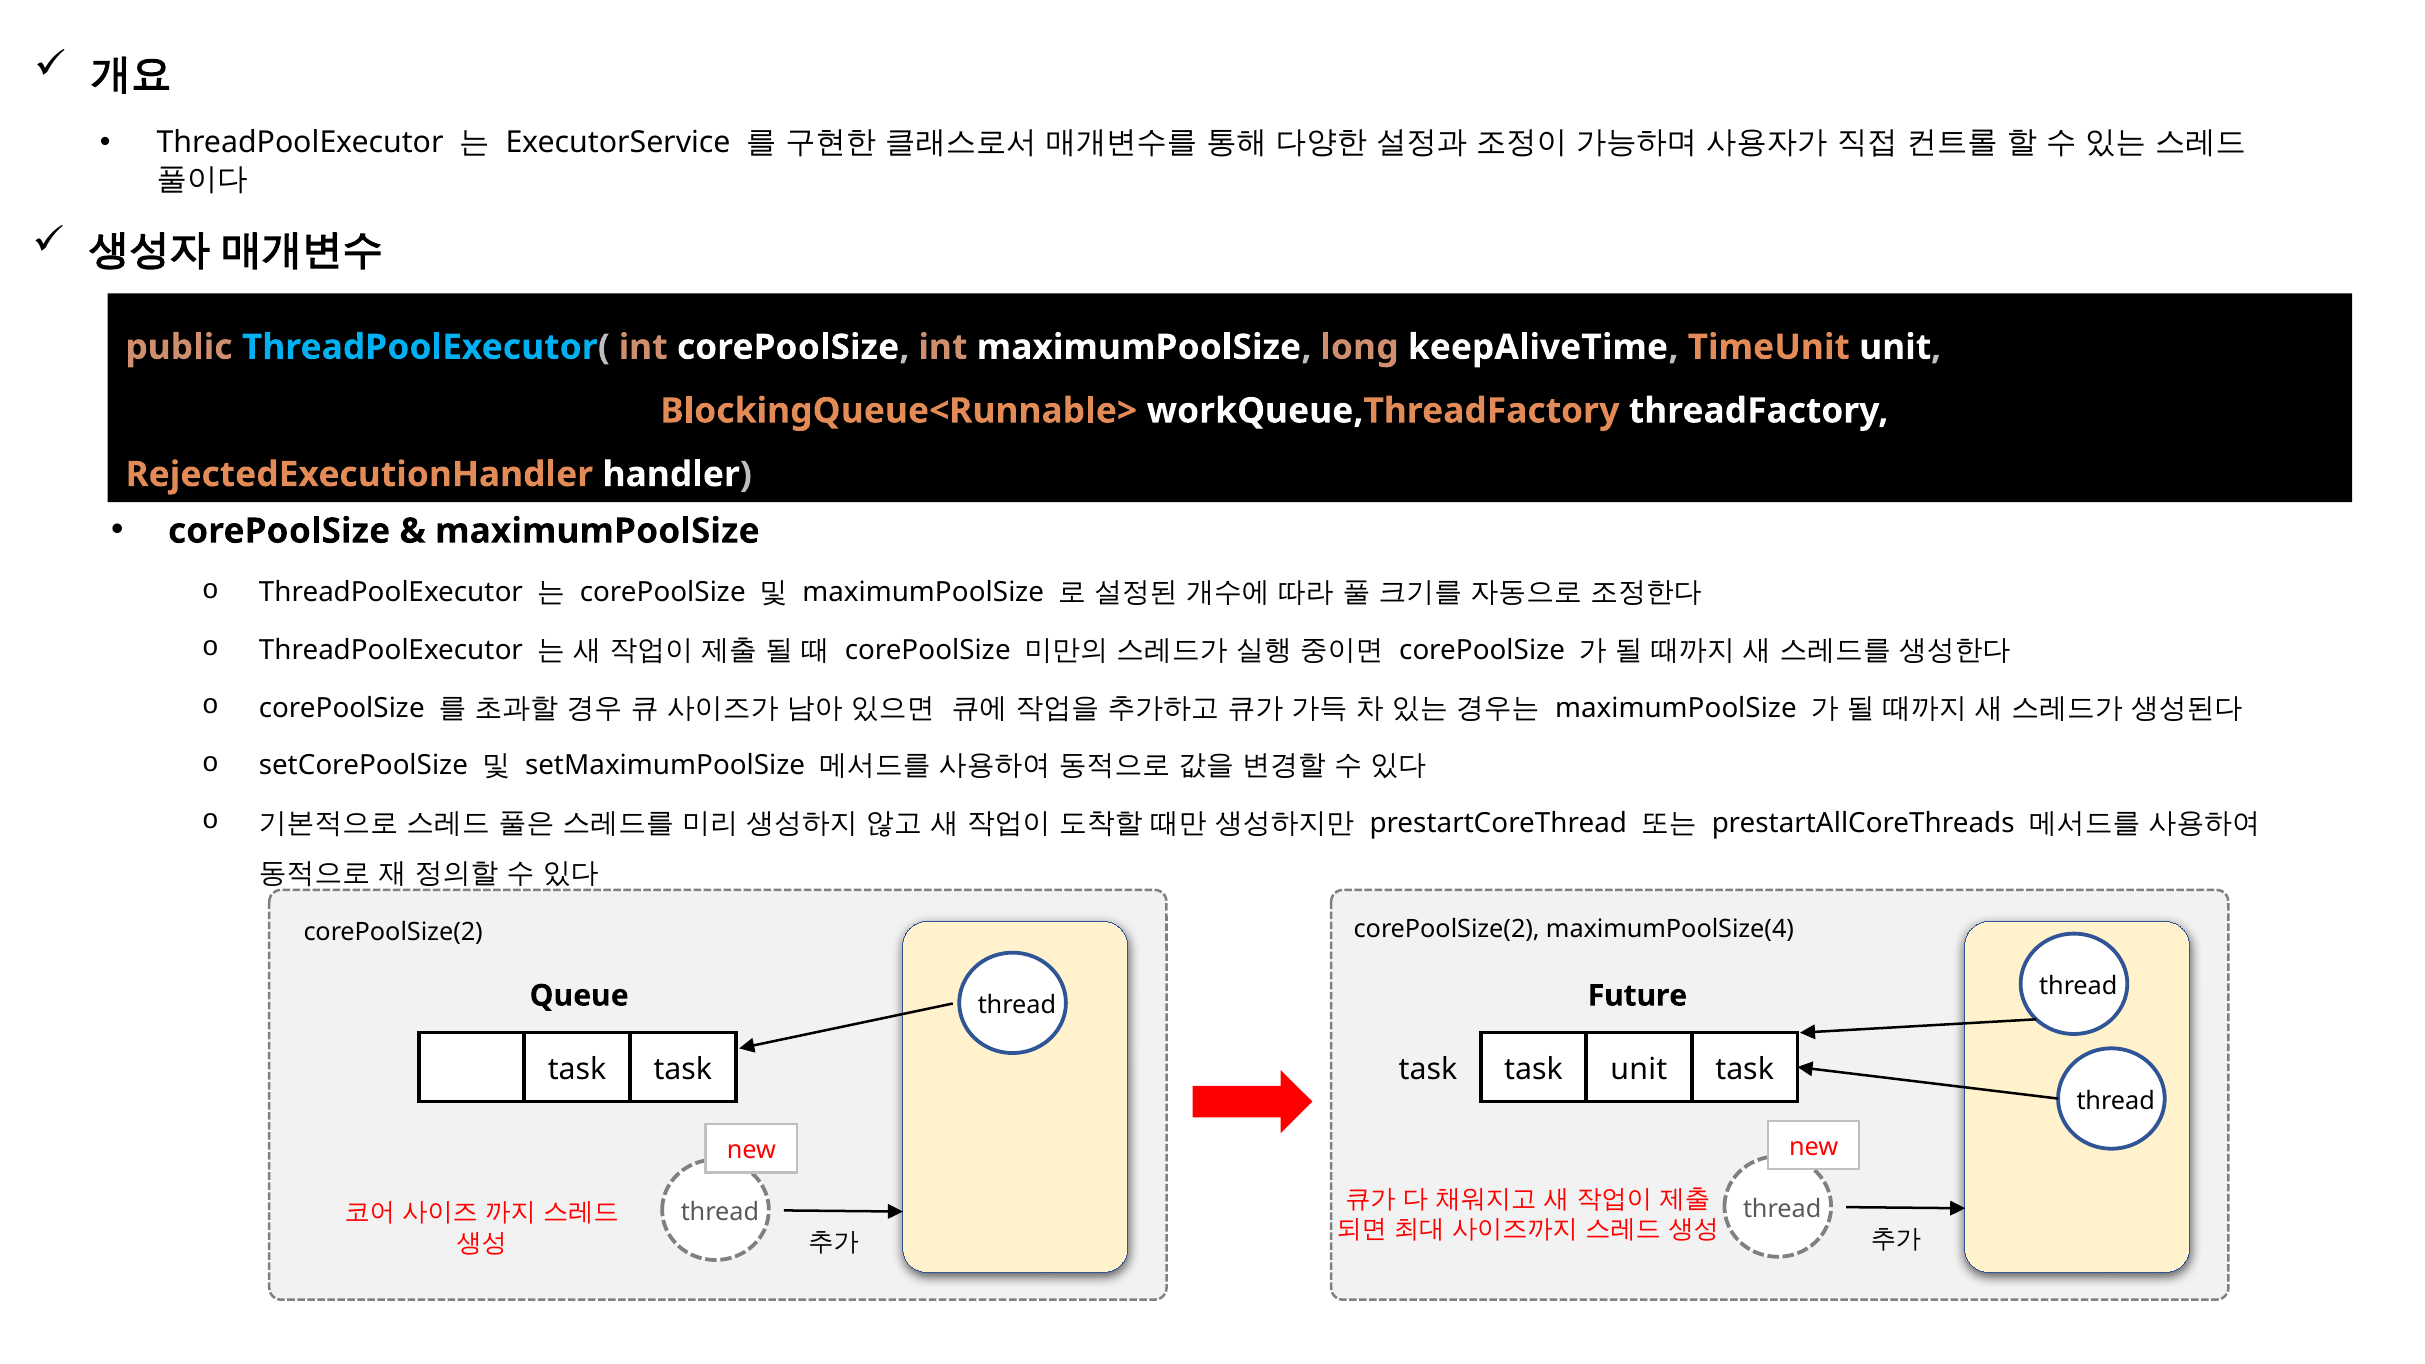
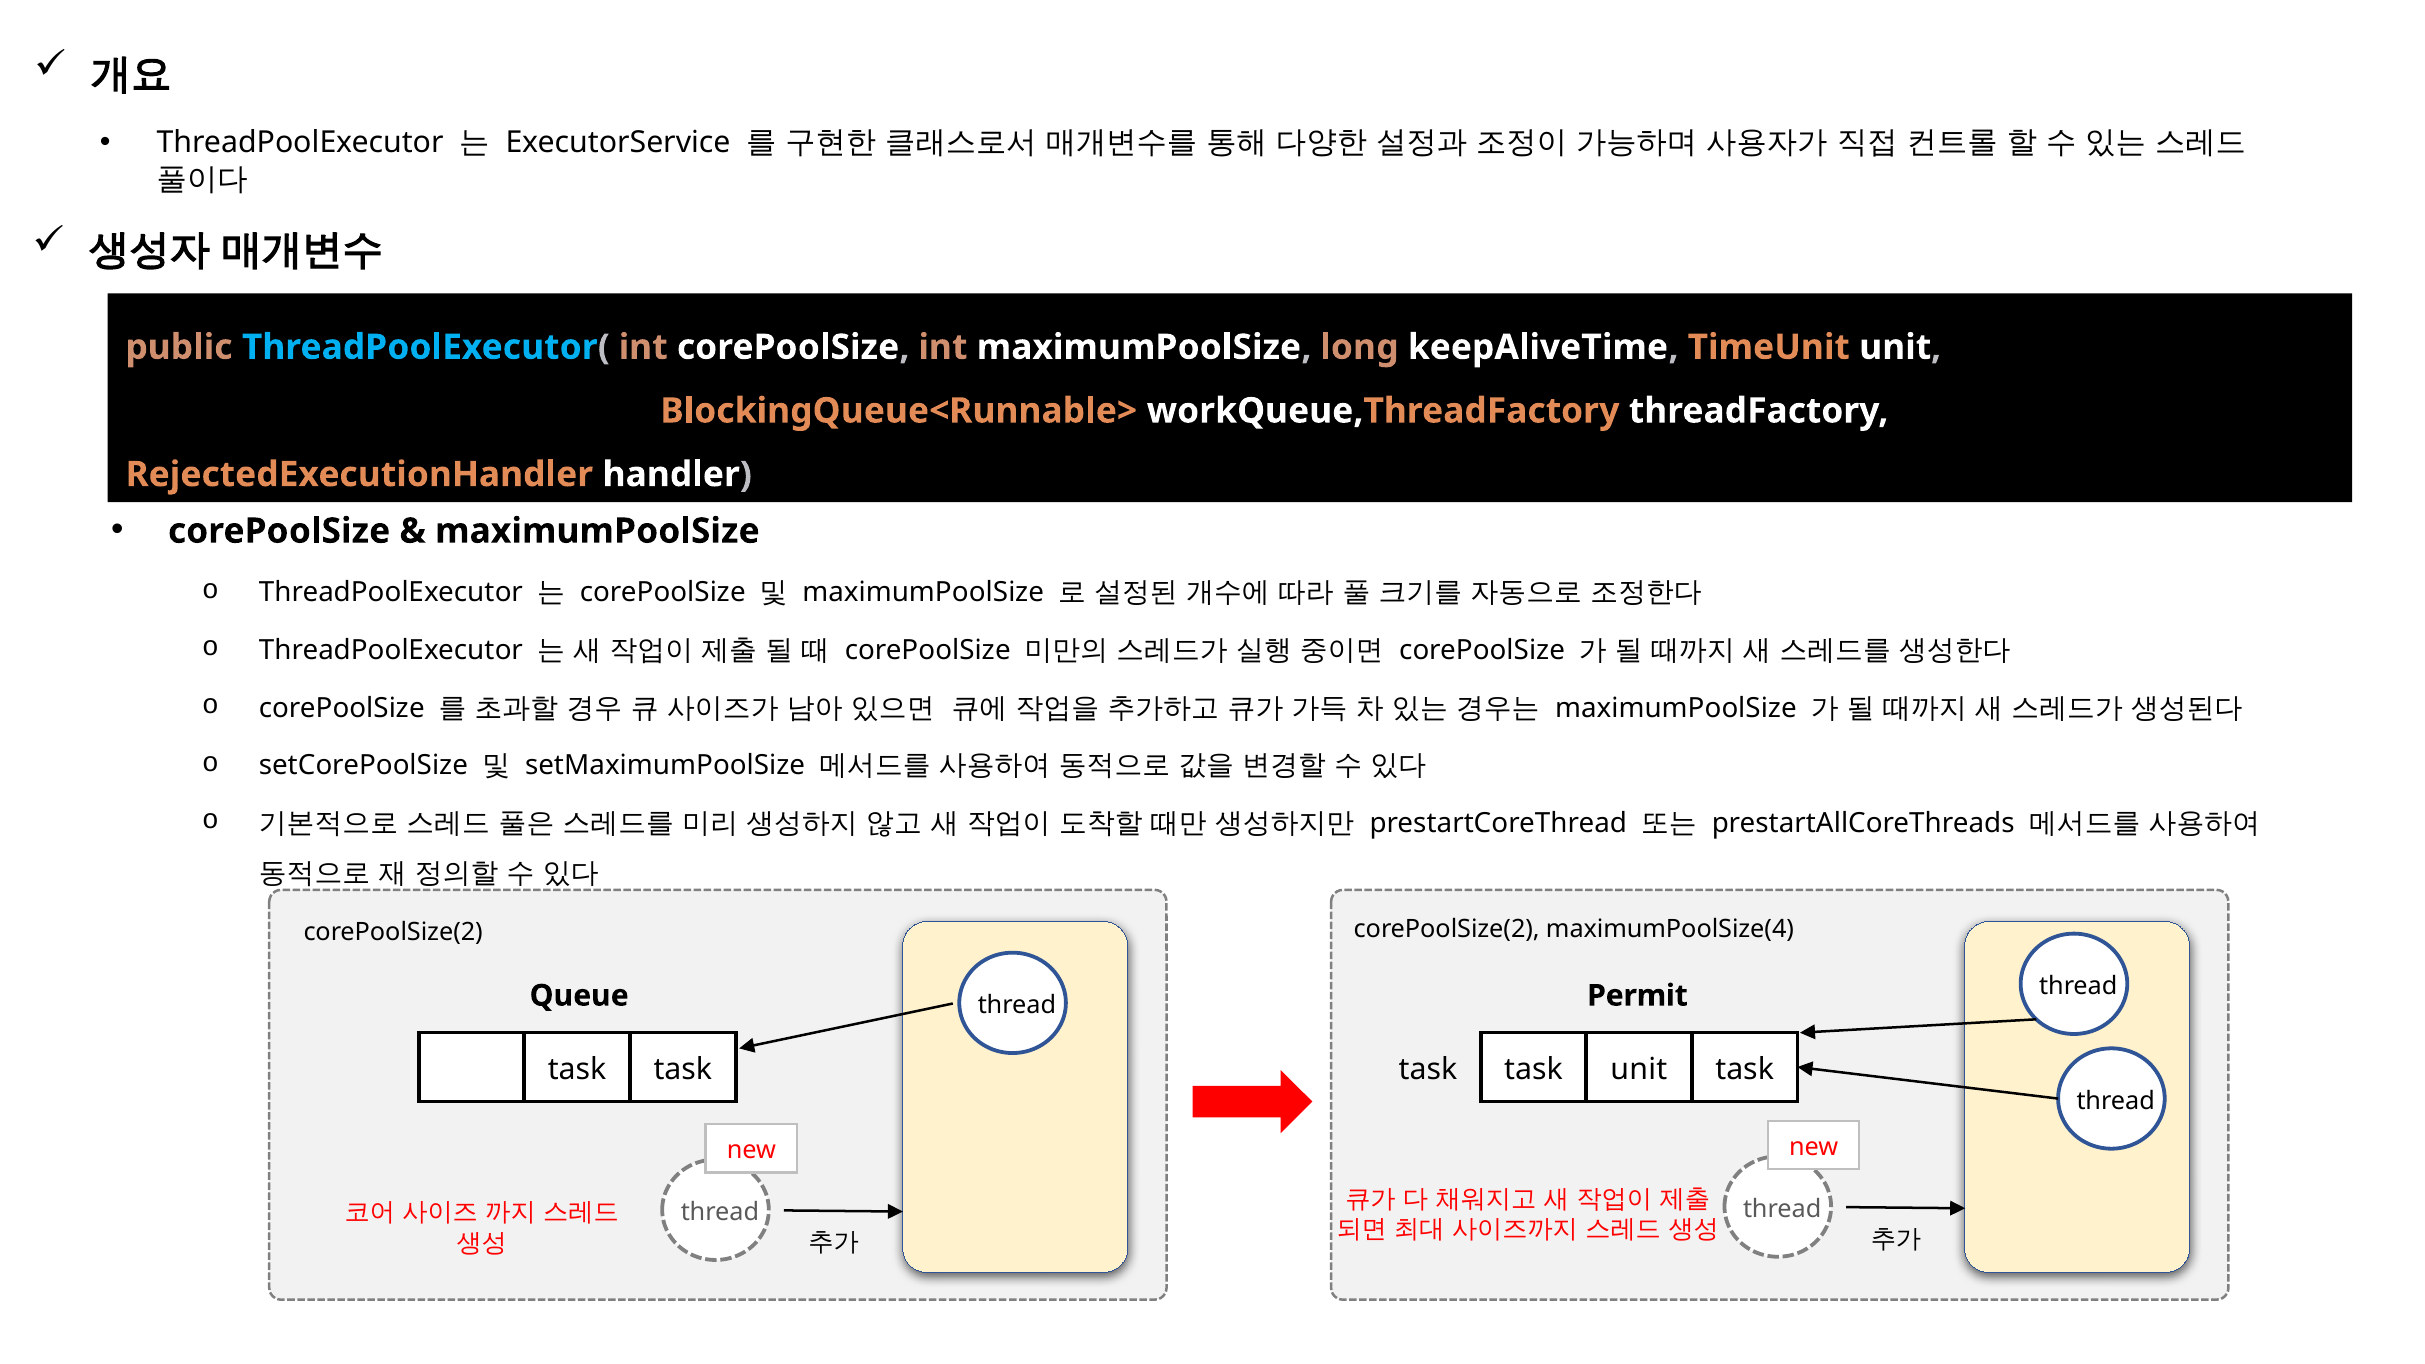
Future: Future -> Permit (1638, 996)
